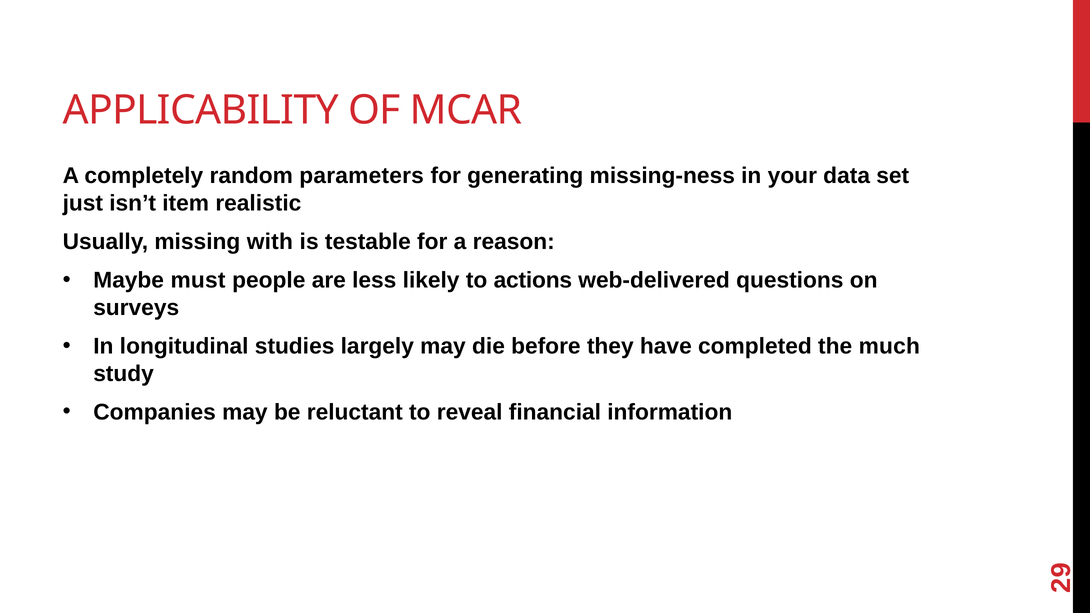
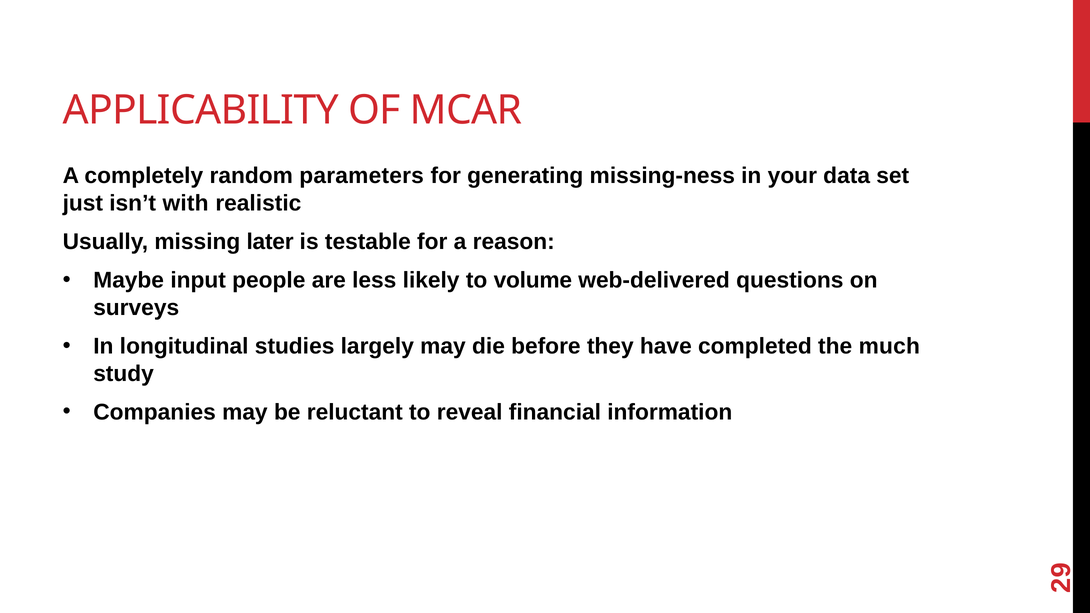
item: item -> with (186, 203)
with: with -> later (270, 242)
must: must -> input (198, 280)
actions: actions -> volume (533, 280)
